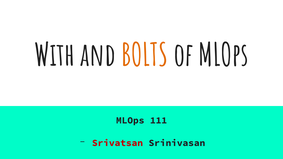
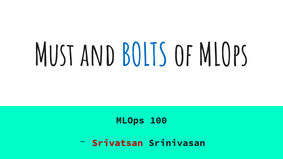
With: With -> Must (55, 56)
BOLTS colour: orange -> blue (145, 56)
111: 111 -> 100 (158, 120)
